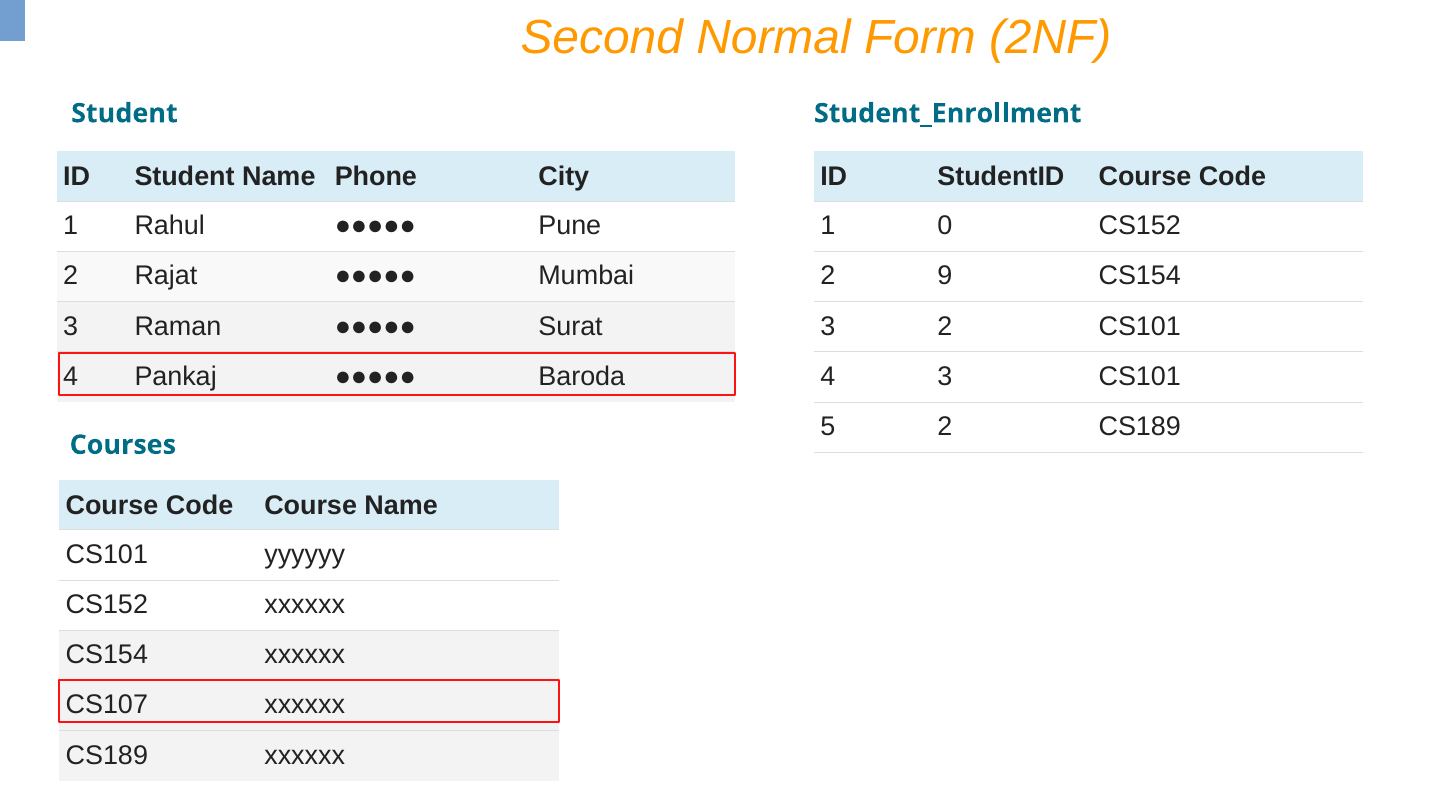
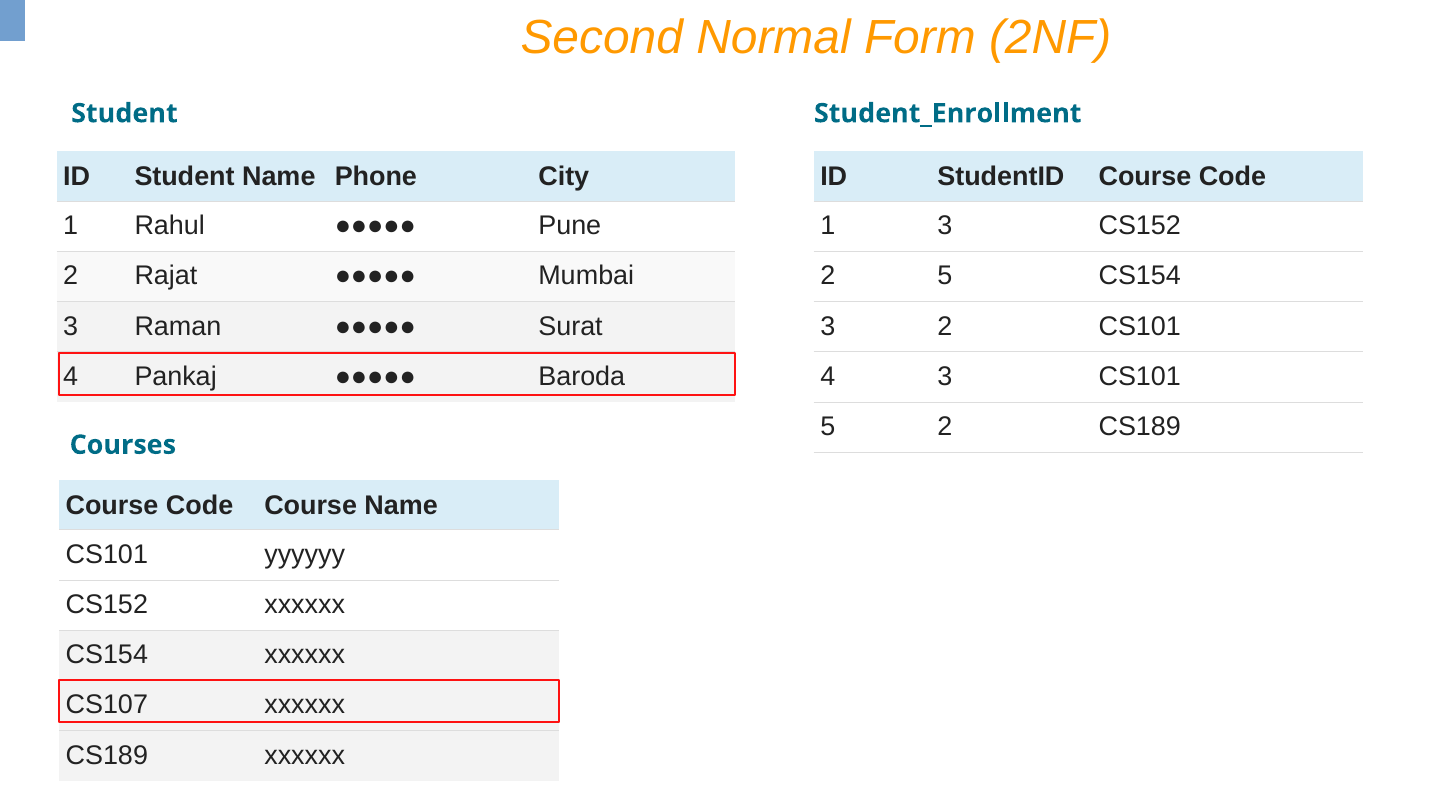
1 0: 0 -> 3 (945, 226)
2 9: 9 -> 5 (945, 276)
